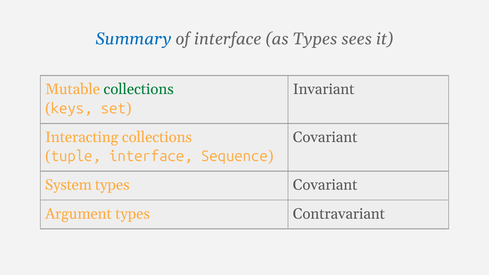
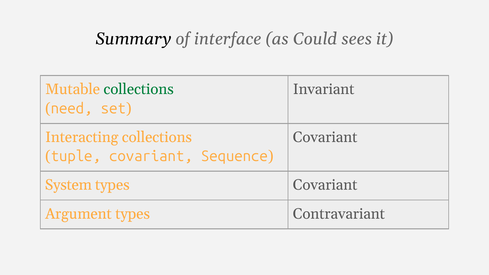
Summary colour: blue -> black (133, 39)
as Types: Types -> Could (315, 39)
keys: keys -> need (72, 109)
tuple interface: interface -> covariant (151, 156)
